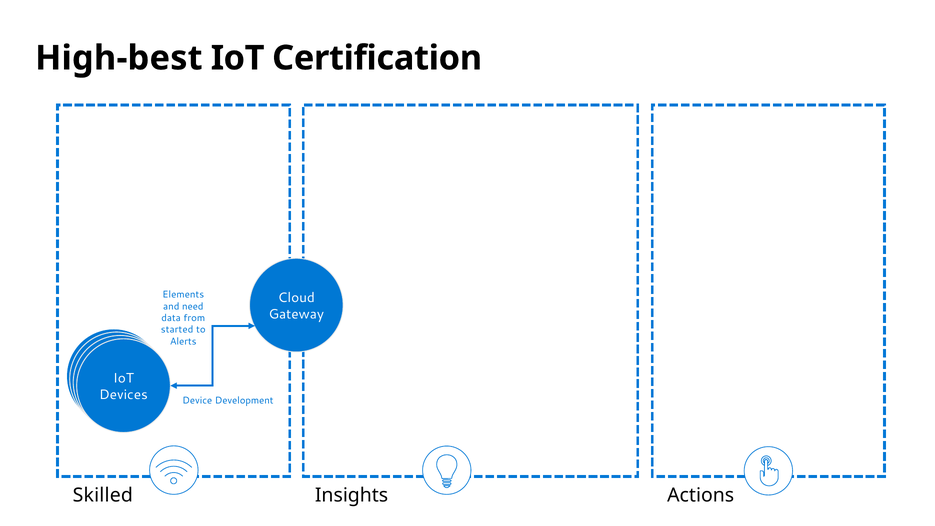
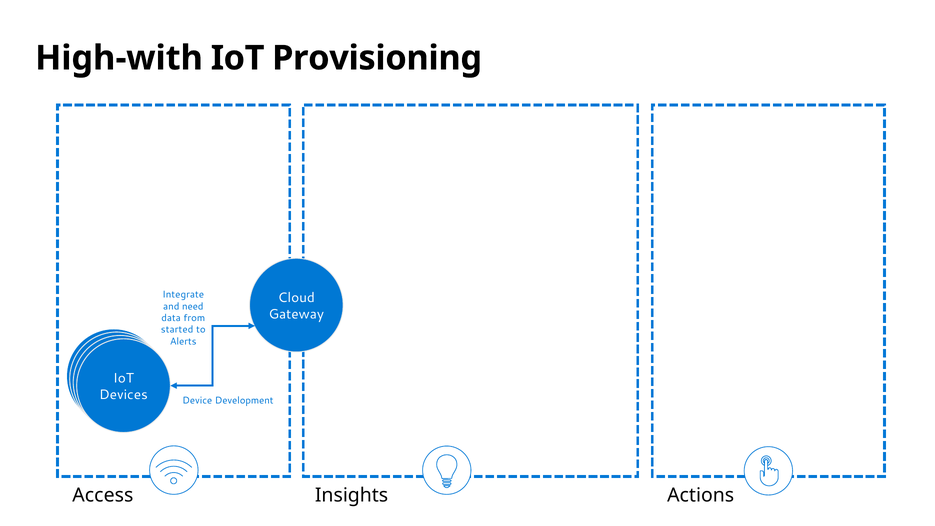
High-best: High-best -> High-with (119, 58)
Certification: Certification -> Provisioning (377, 58)
Elements: Elements -> Integrate (183, 295)
Skilled: Skilled -> Access (103, 495)
